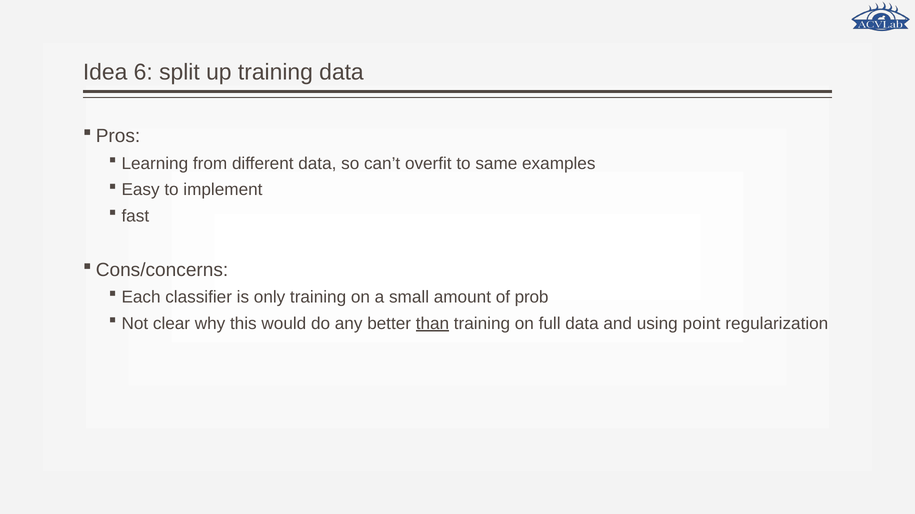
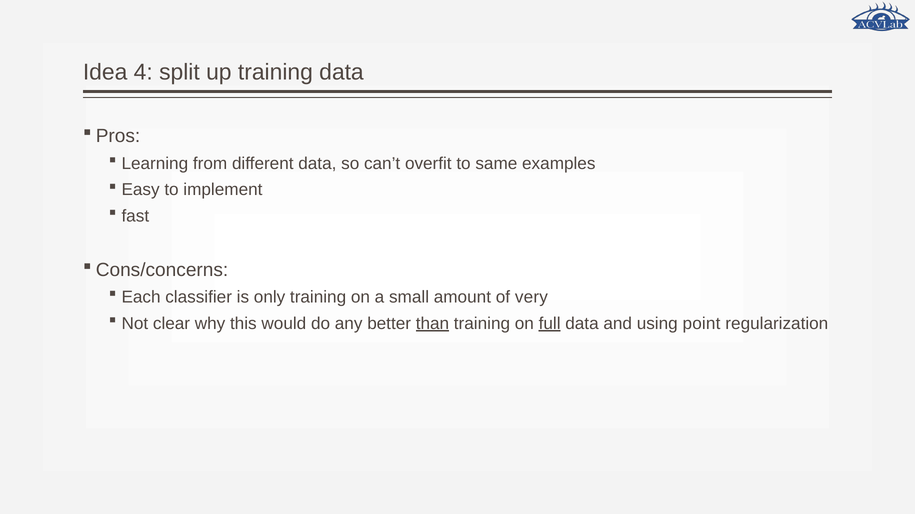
6: 6 -> 4 (143, 72)
prob: prob -> very (531, 298)
full underline: none -> present (550, 324)
